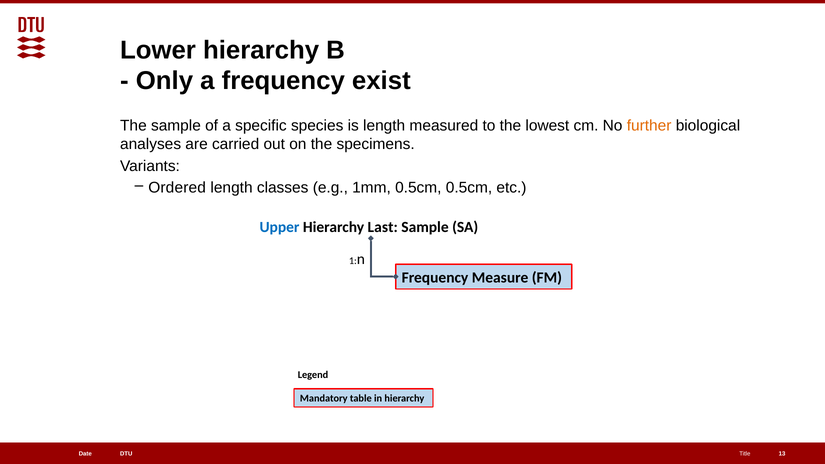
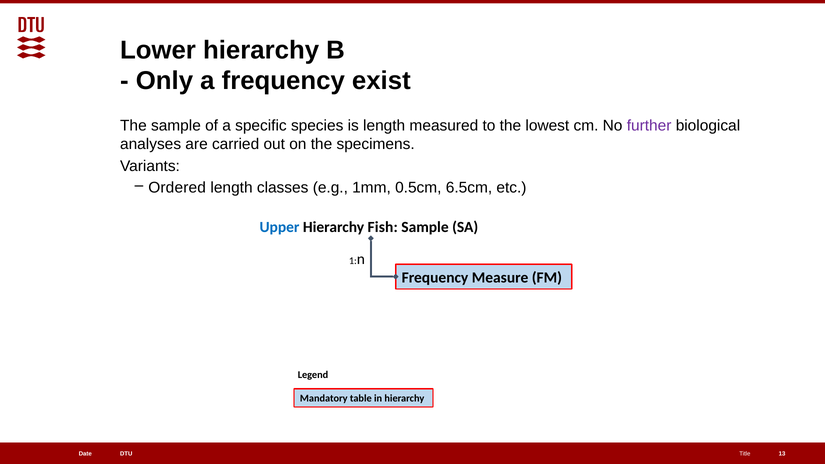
further colour: orange -> purple (649, 126)
0.5cm 0.5cm: 0.5cm -> 6.5cm (469, 188)
Last: Last -> Fish (383, 227)
